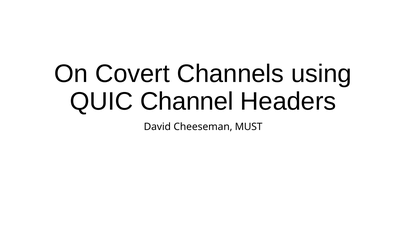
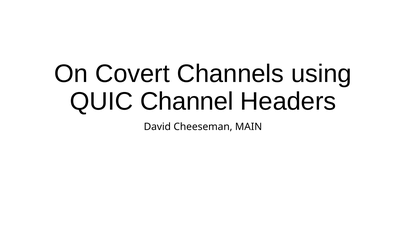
MUST: MUST -> MAIN (249, 127)
